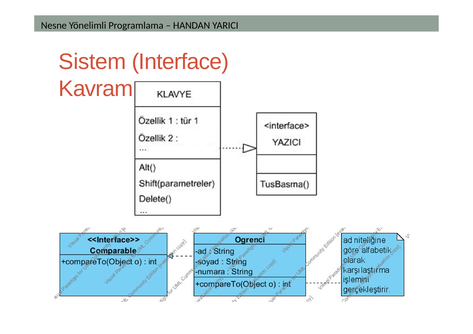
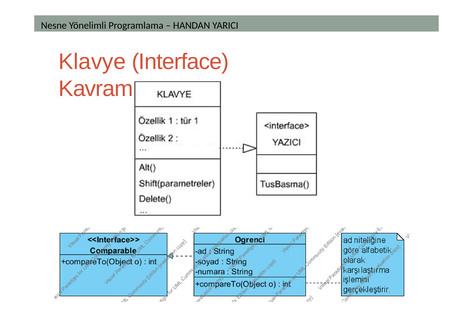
Sistem: Sistem -> Klavye (92, 62)
